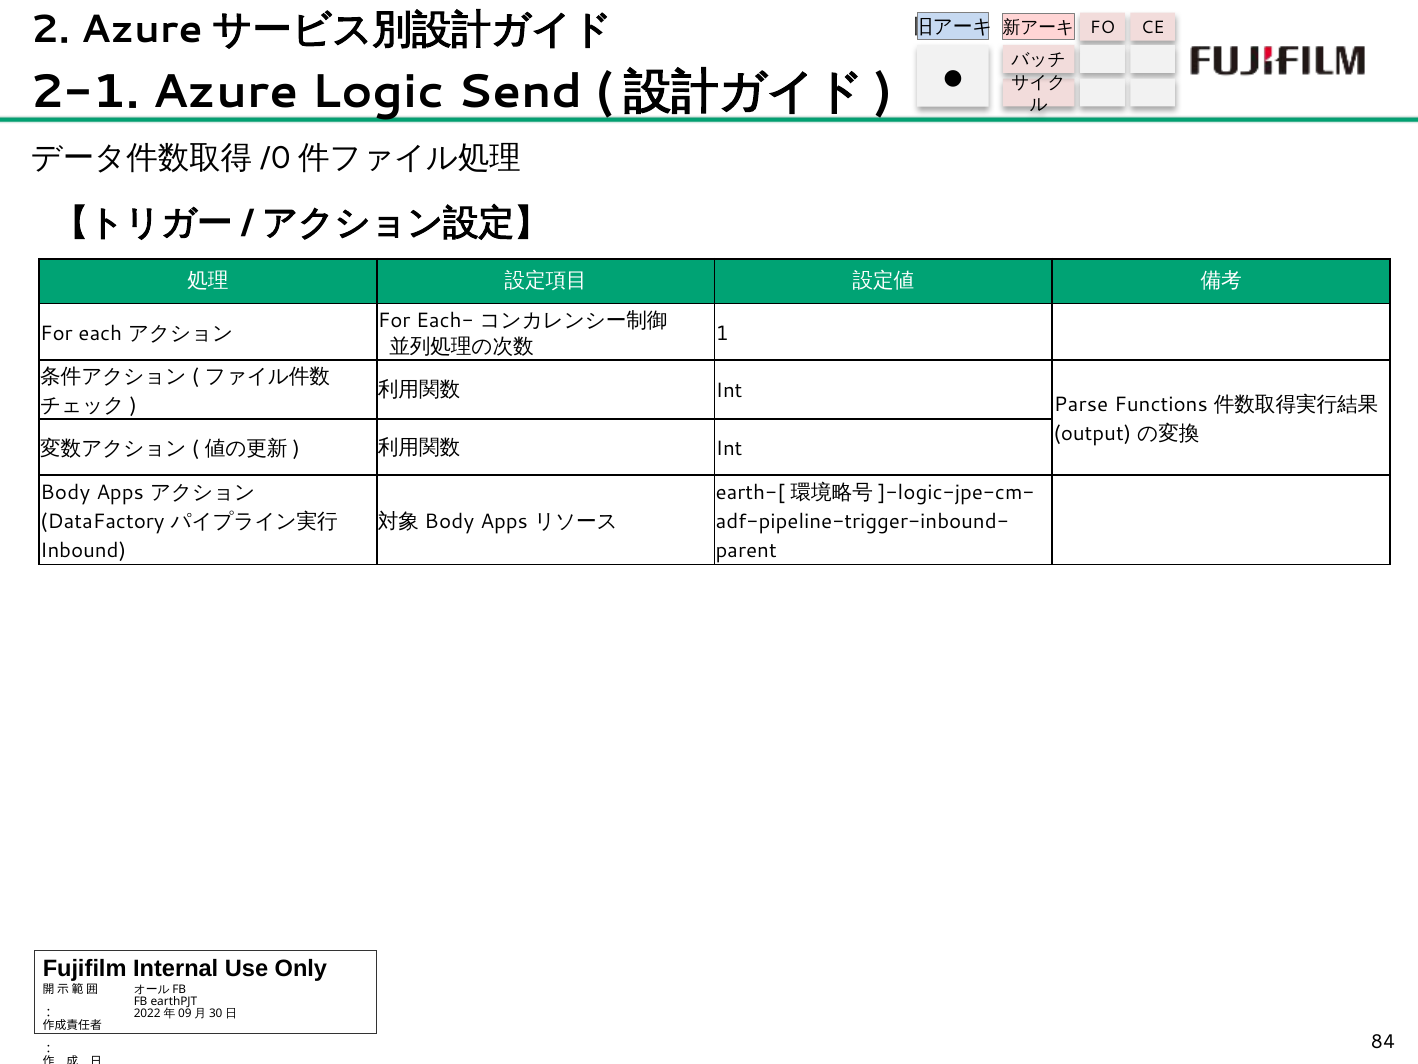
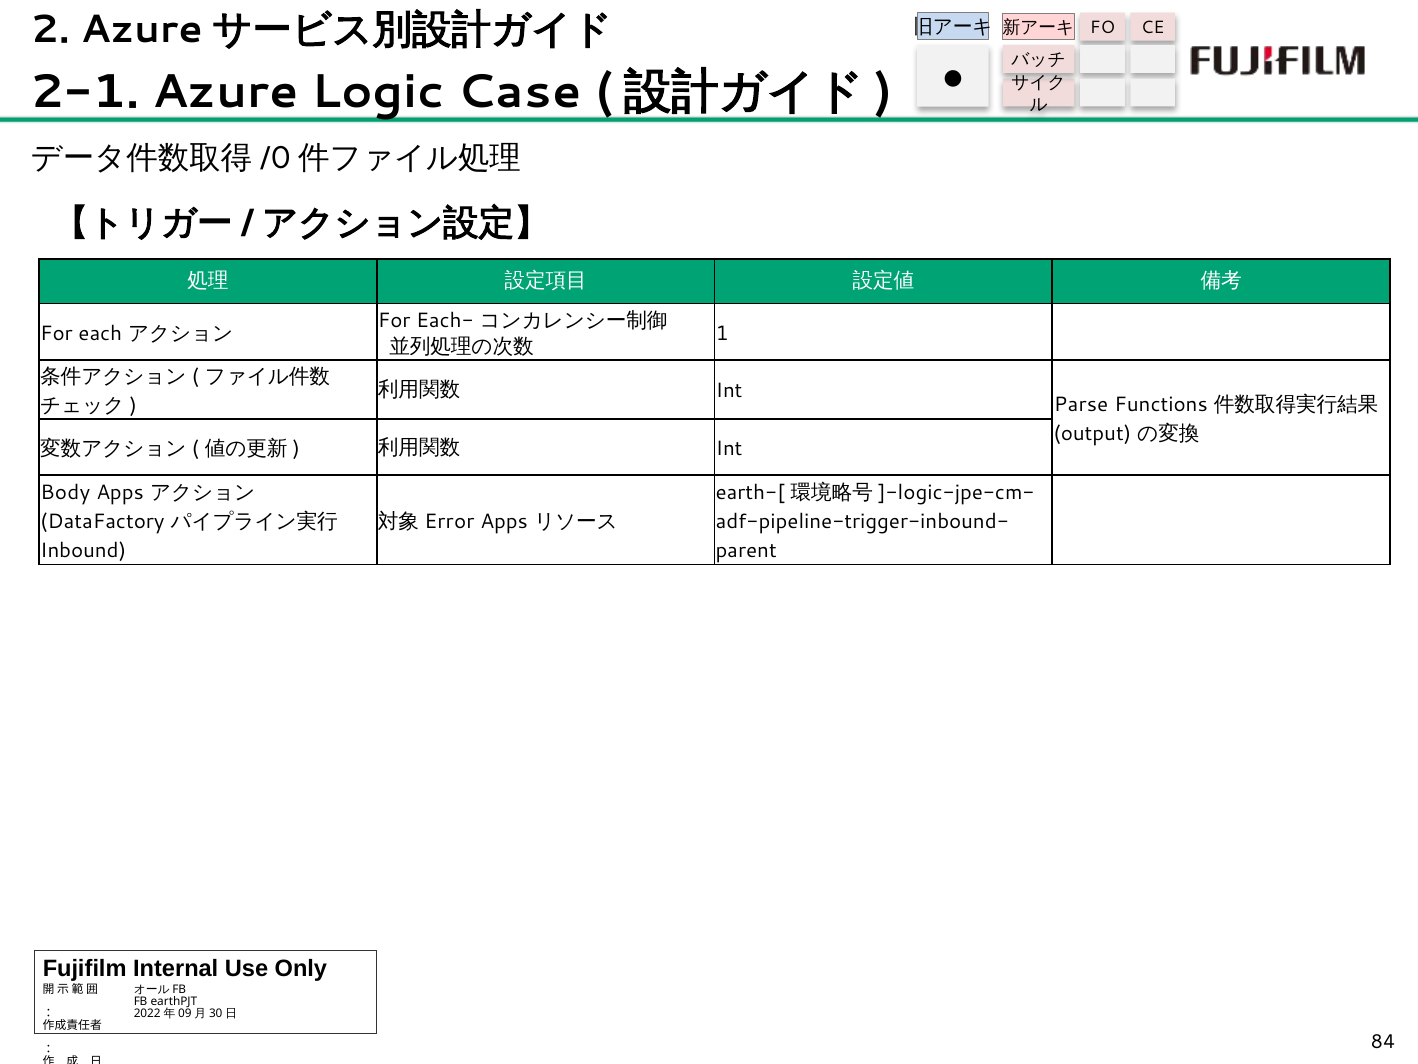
Send: Send -> Case (520, 91)
Body: Body -> Error (449, 521)
